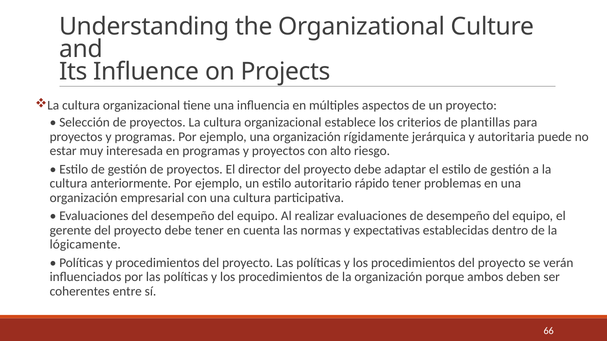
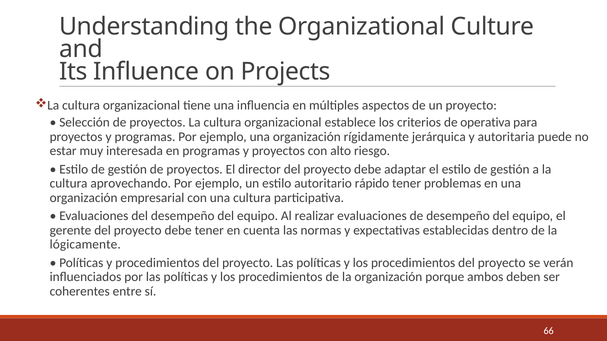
plantillas: plantillas -> operativa (486, 123)
anteriormente: anteriormente -> aprovechando (131, 184)
